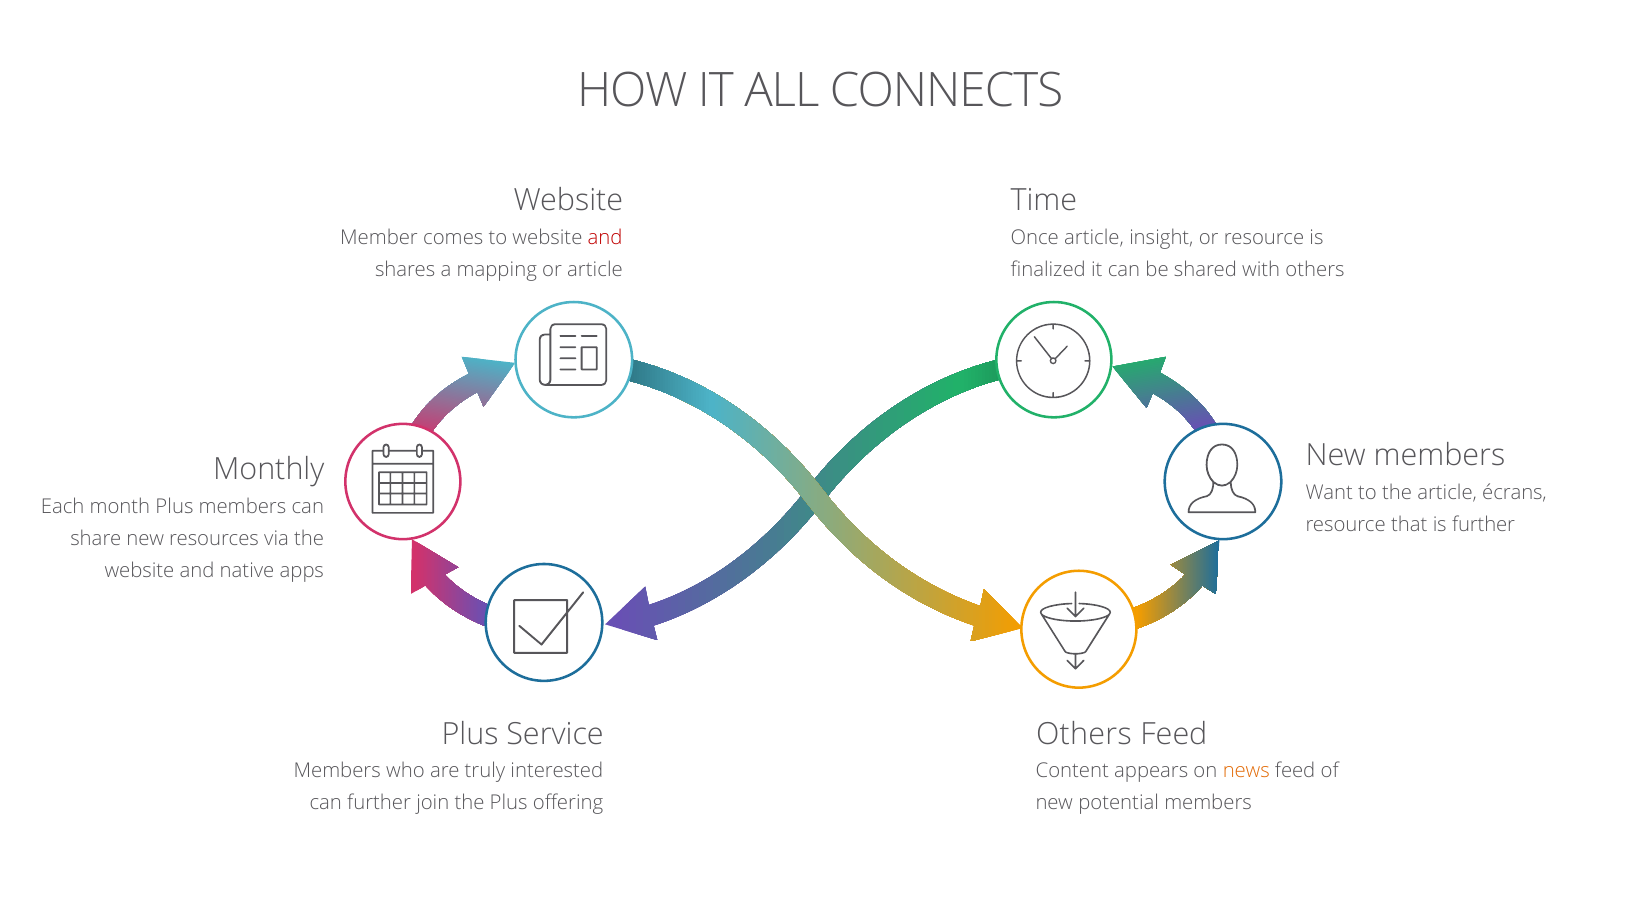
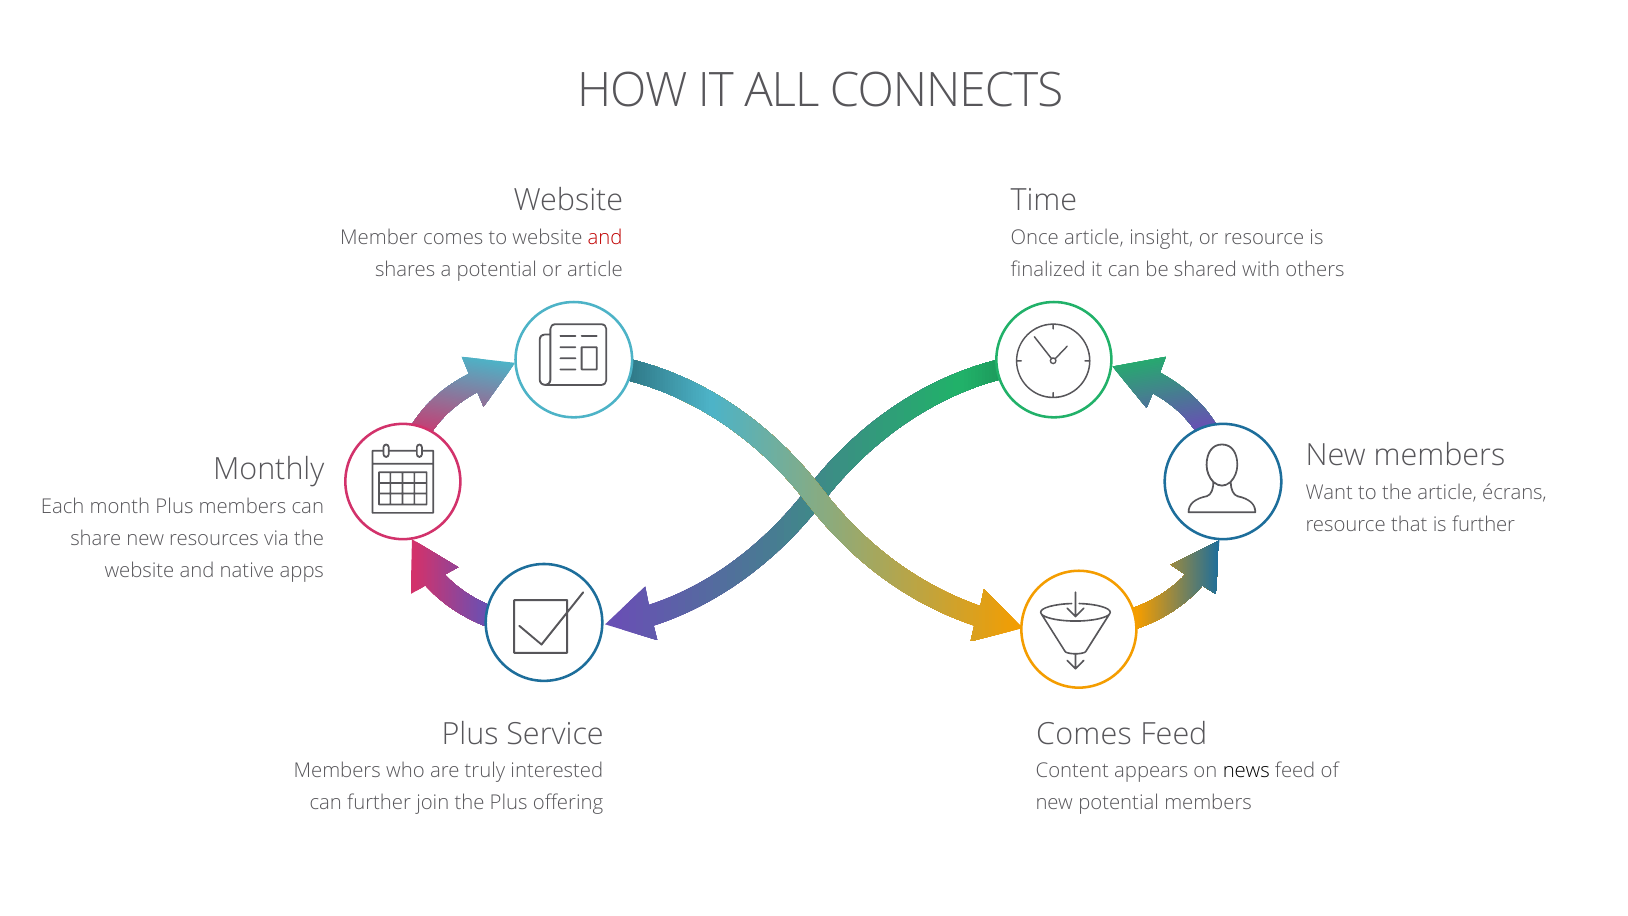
a mapping: mapping -> potential (497, 270)
Others: Others -> Comes (1084, 734)
news colour: orange -> black (1246, 771)
